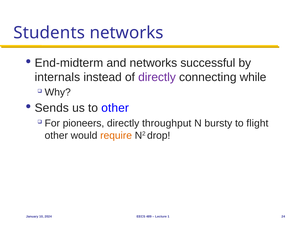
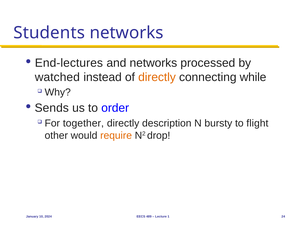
End-midterm: End-midterm -> End-lectures (69, 63)
successful: successful -> processed (208, 63)
internals: internals -> watched (57, 77)
directly colour: purple -> orange (157, 77)
to other: other -> order (115, 108)
pioneers: pioneers -> together (83, 123)
throughput: throughput -> description (167, 123)
